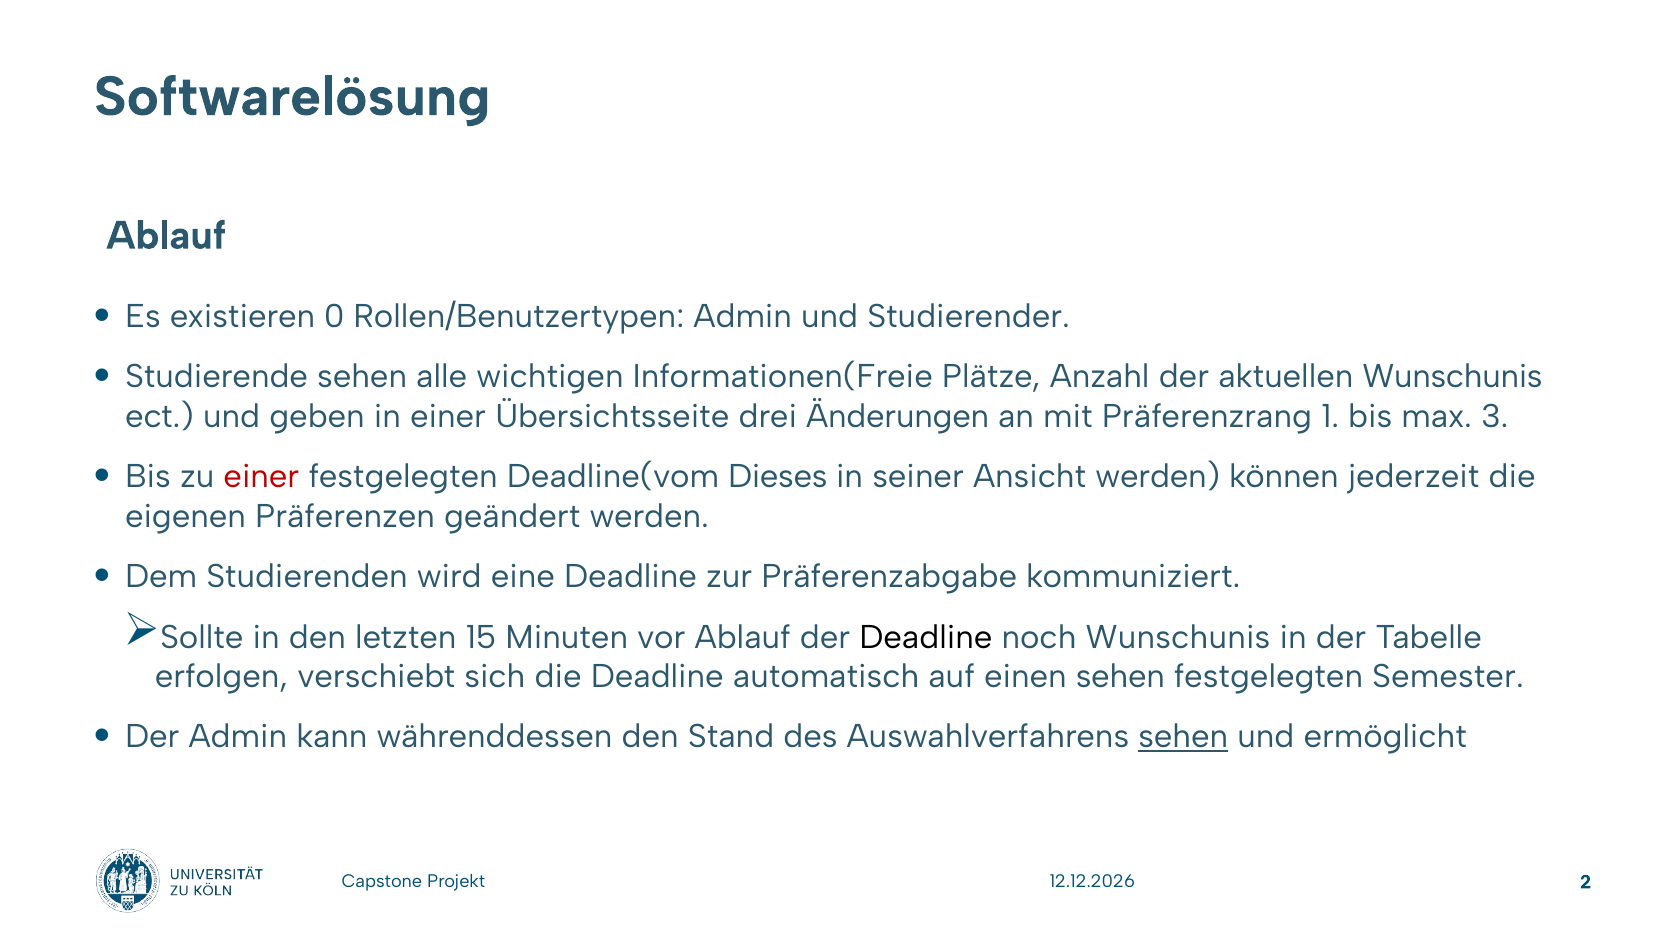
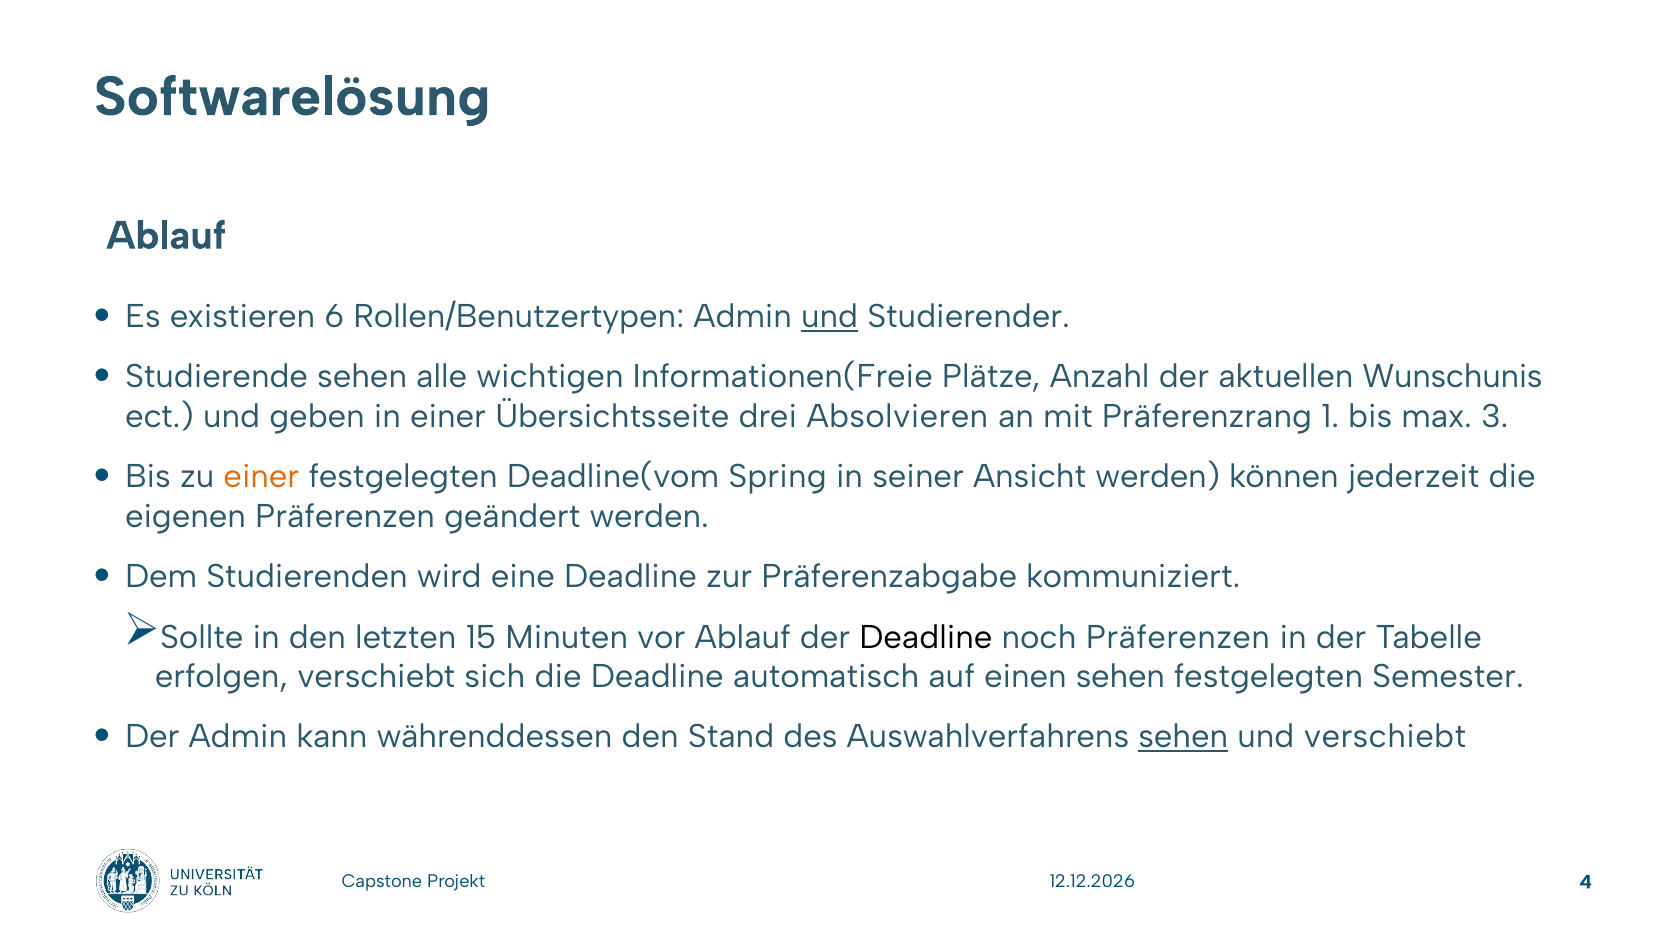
0: 0 -> 6 (334, 317)
und underline: none -> present (830, 317)
Änderungen: Änderungen -> Absolvieren (897, 417)
einer colour: red -> orange (261, 477)
Dieses: Dieses -> Spring (778, 477)
noch Wunschunis: Wunschunis -> Präferenzen (1178, 638)
und ermöglicht: ermöglicht -> verschiebt (1385, 738)
2: 2 -> 4 (1586, 883)
